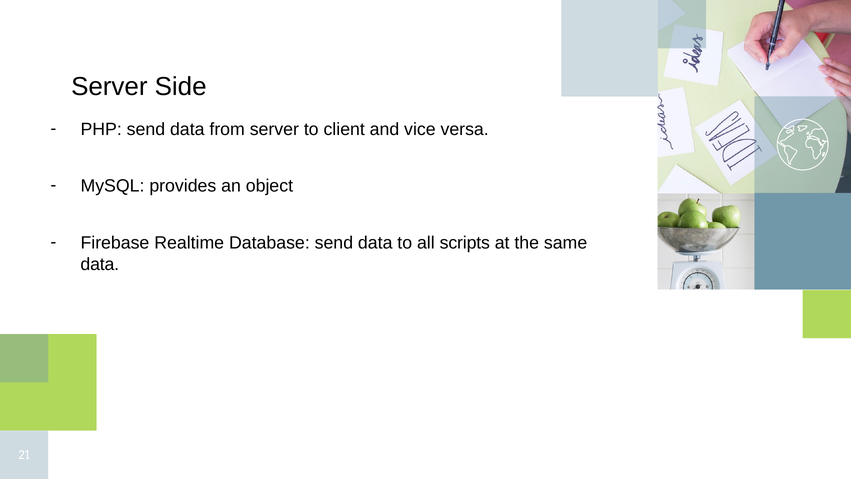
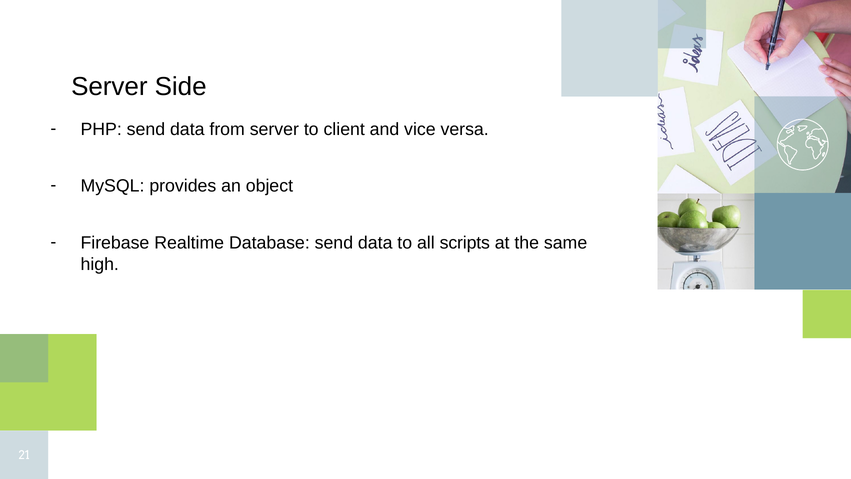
data: data -> high (100, 264)
